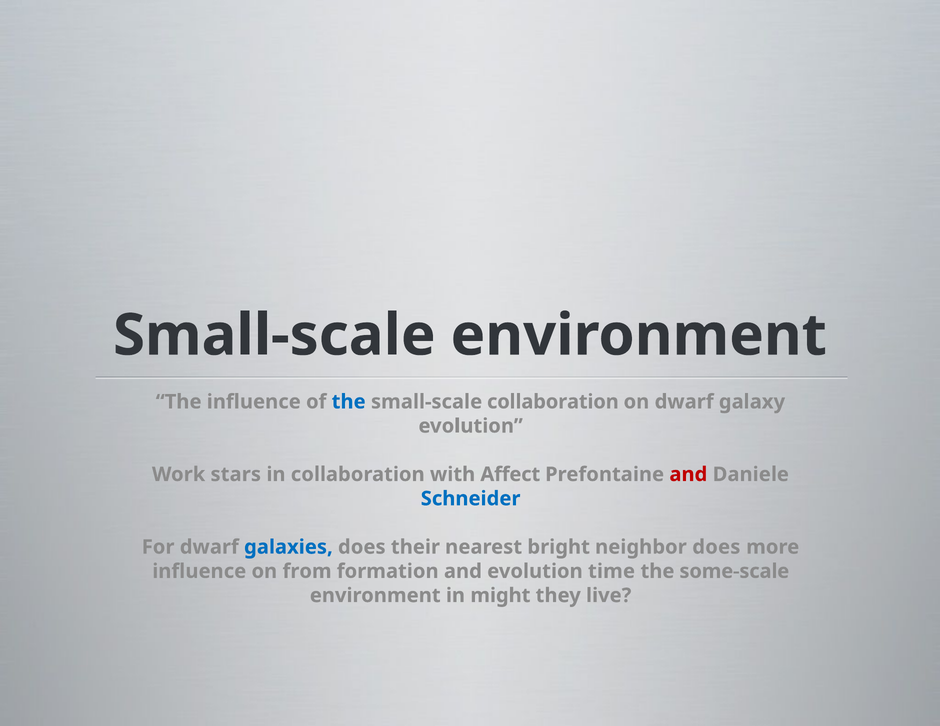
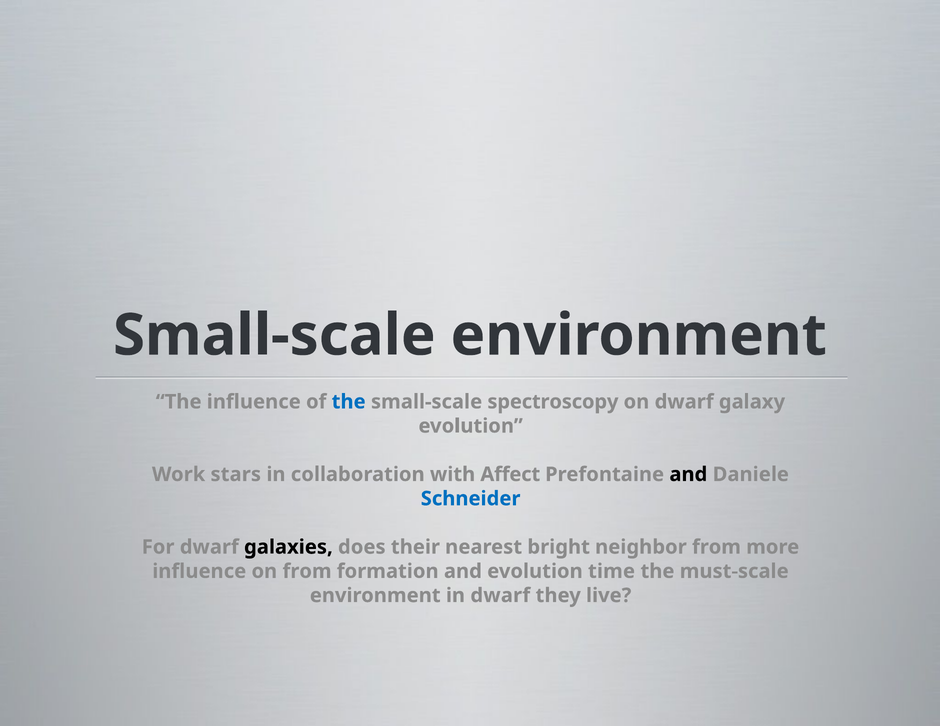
small-scale collaboration: collaboration -> spectroscopy (553, 402)
and colour: red -> black (688, 475)
galaxies colour: blue -> black (288, 547)
neighbor does: does -> from (716, 547)
some-scale: some-scale -> must-scale (734, 572)
in might: might -> dwarf (500, 596)
